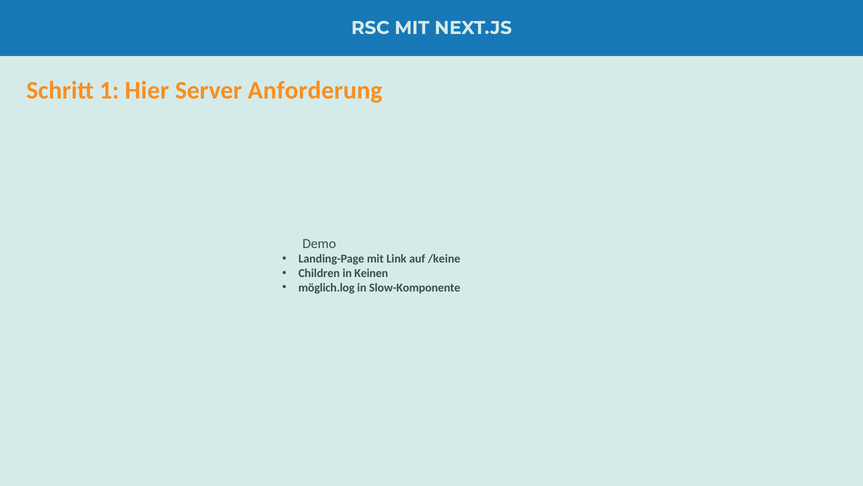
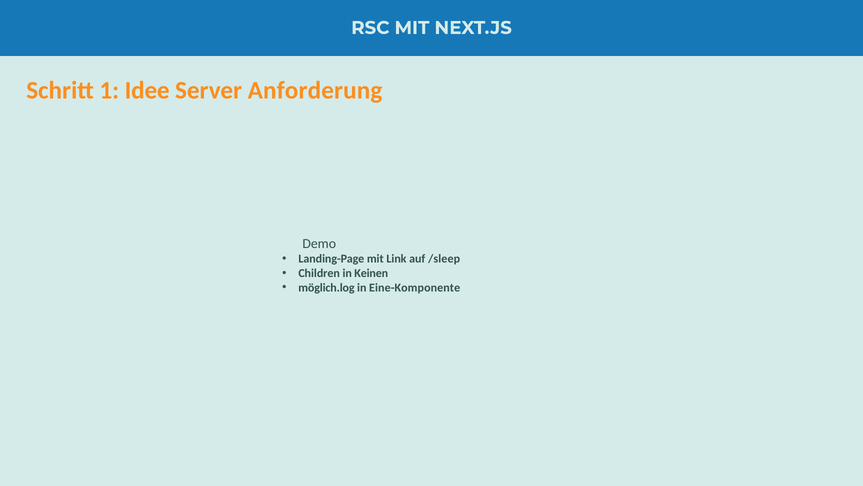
Hier: Hier -> Idee (147, 90)
/keine: /keine -> /sleep (444, 259)
Slow-Komponente: Slow-Komponente -> Eine-Komponente (415, 287)
